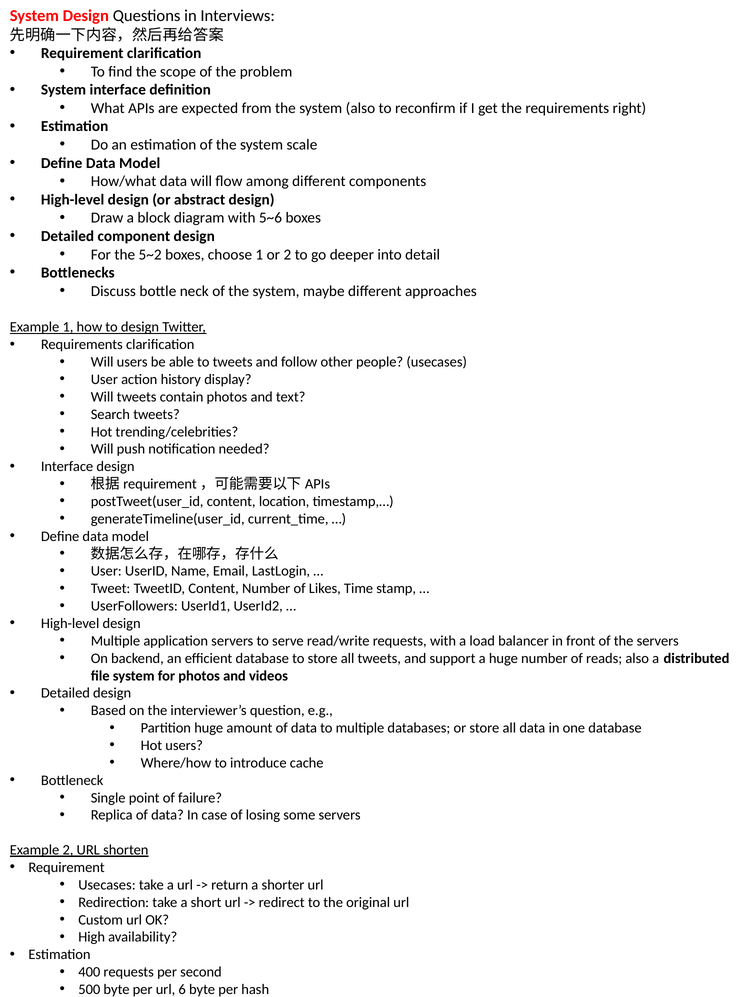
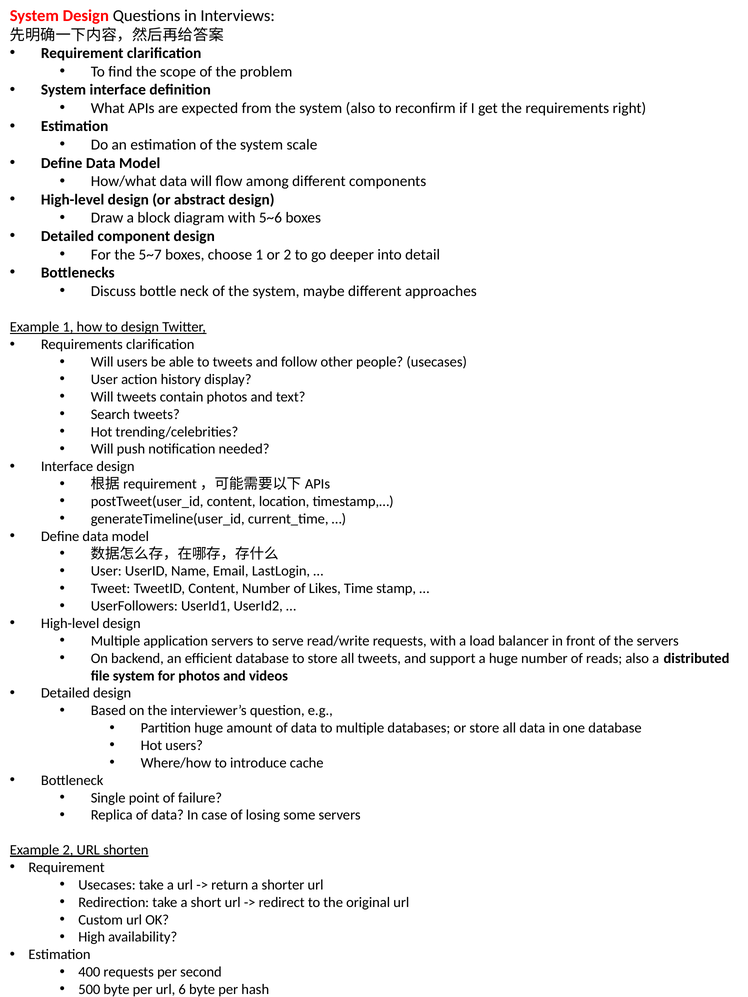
5~2: 5~2 -> 5~7 (150, 255)
